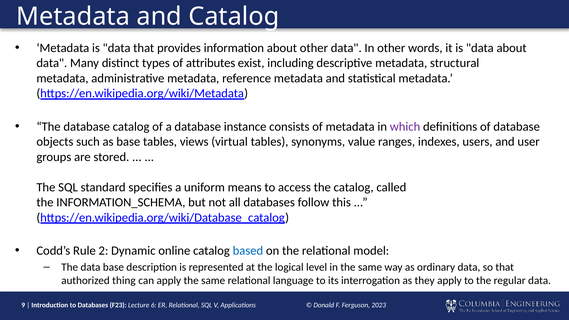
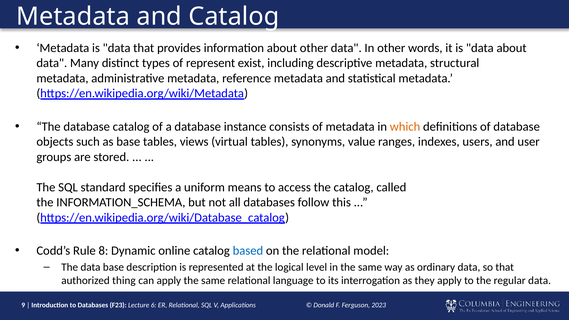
attributes: attributes -> represent (211, 63)
which colour: purple -> orange (405, 127)
2: 2 -> 8 (103, 251)
